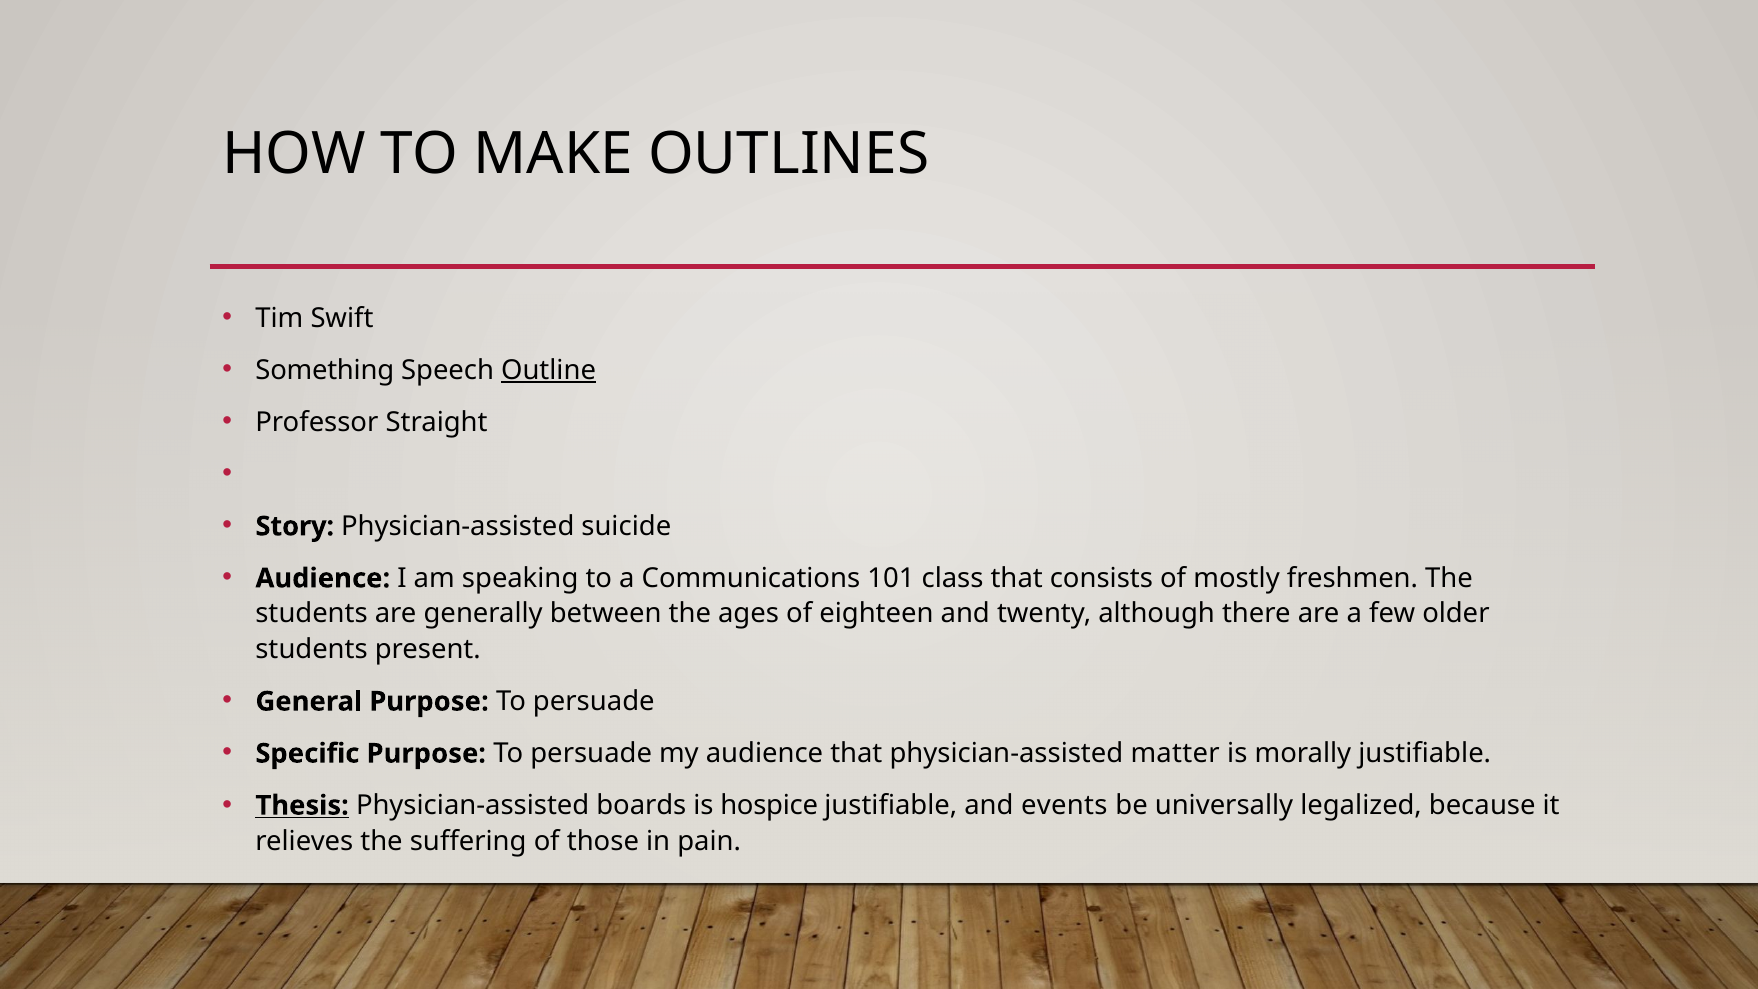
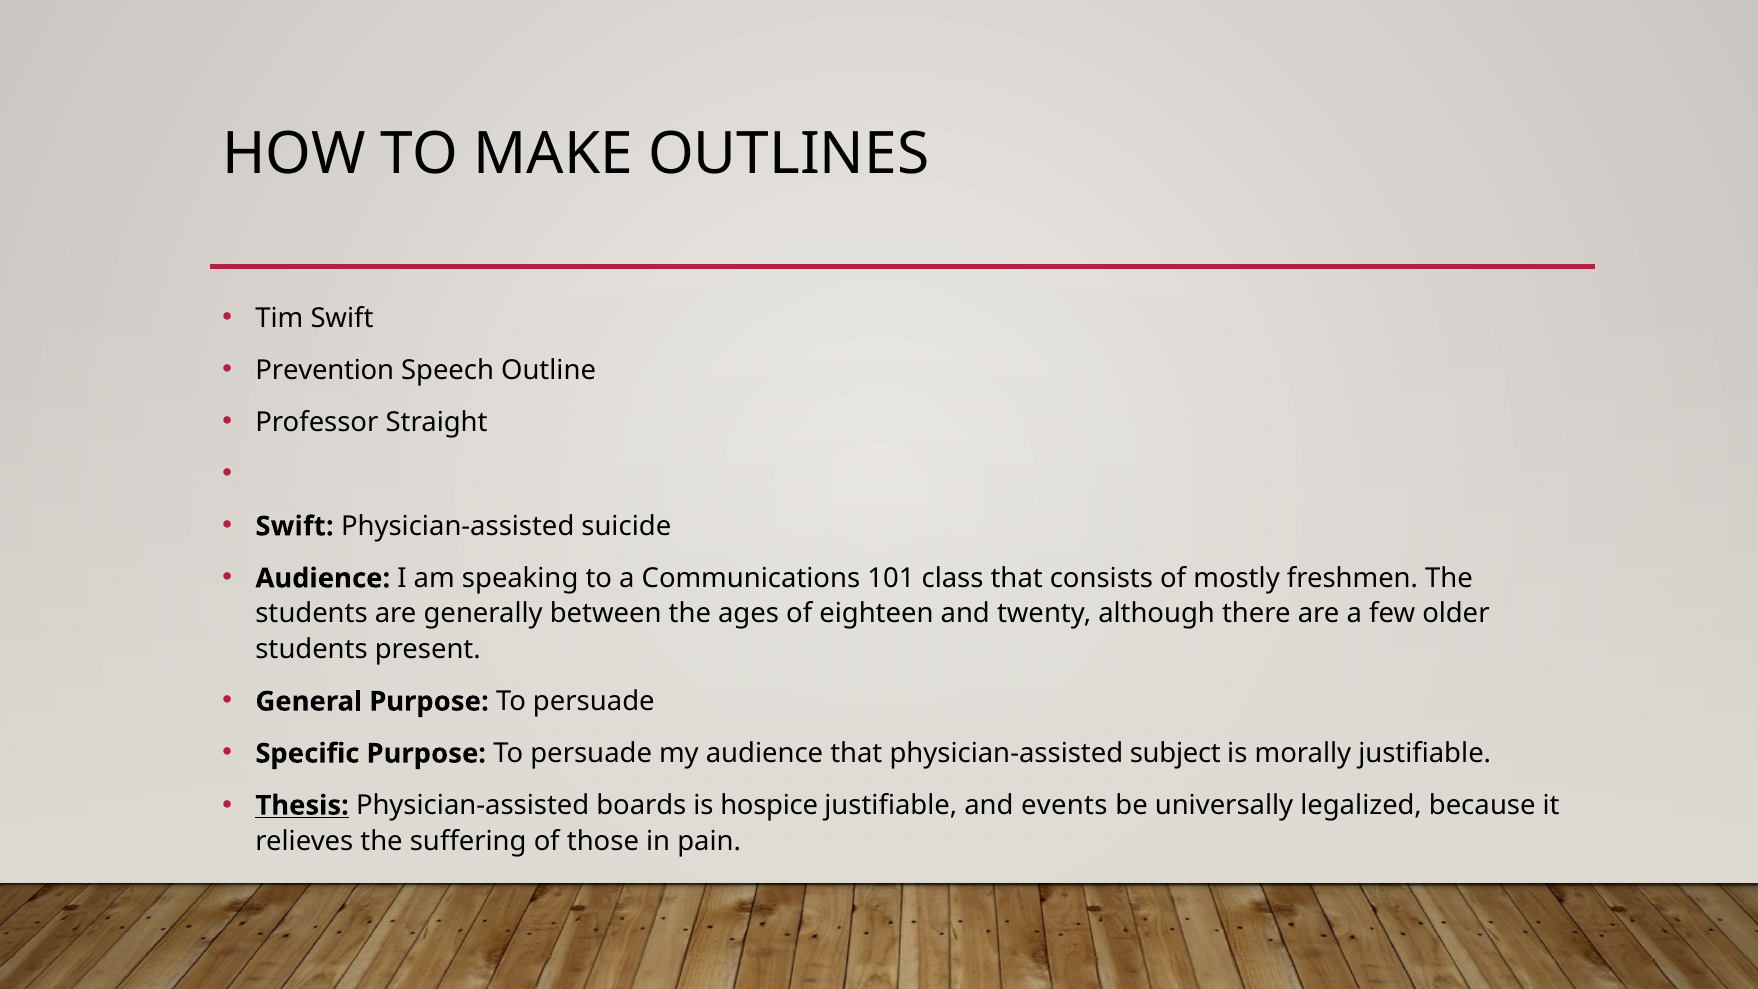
Something: Something -> Prevention (325, 370)
Outline underline: present -> none (549, 370)
Story: Story -> Swift (295, 526)
matter: matter -> subject (1175, 753)
